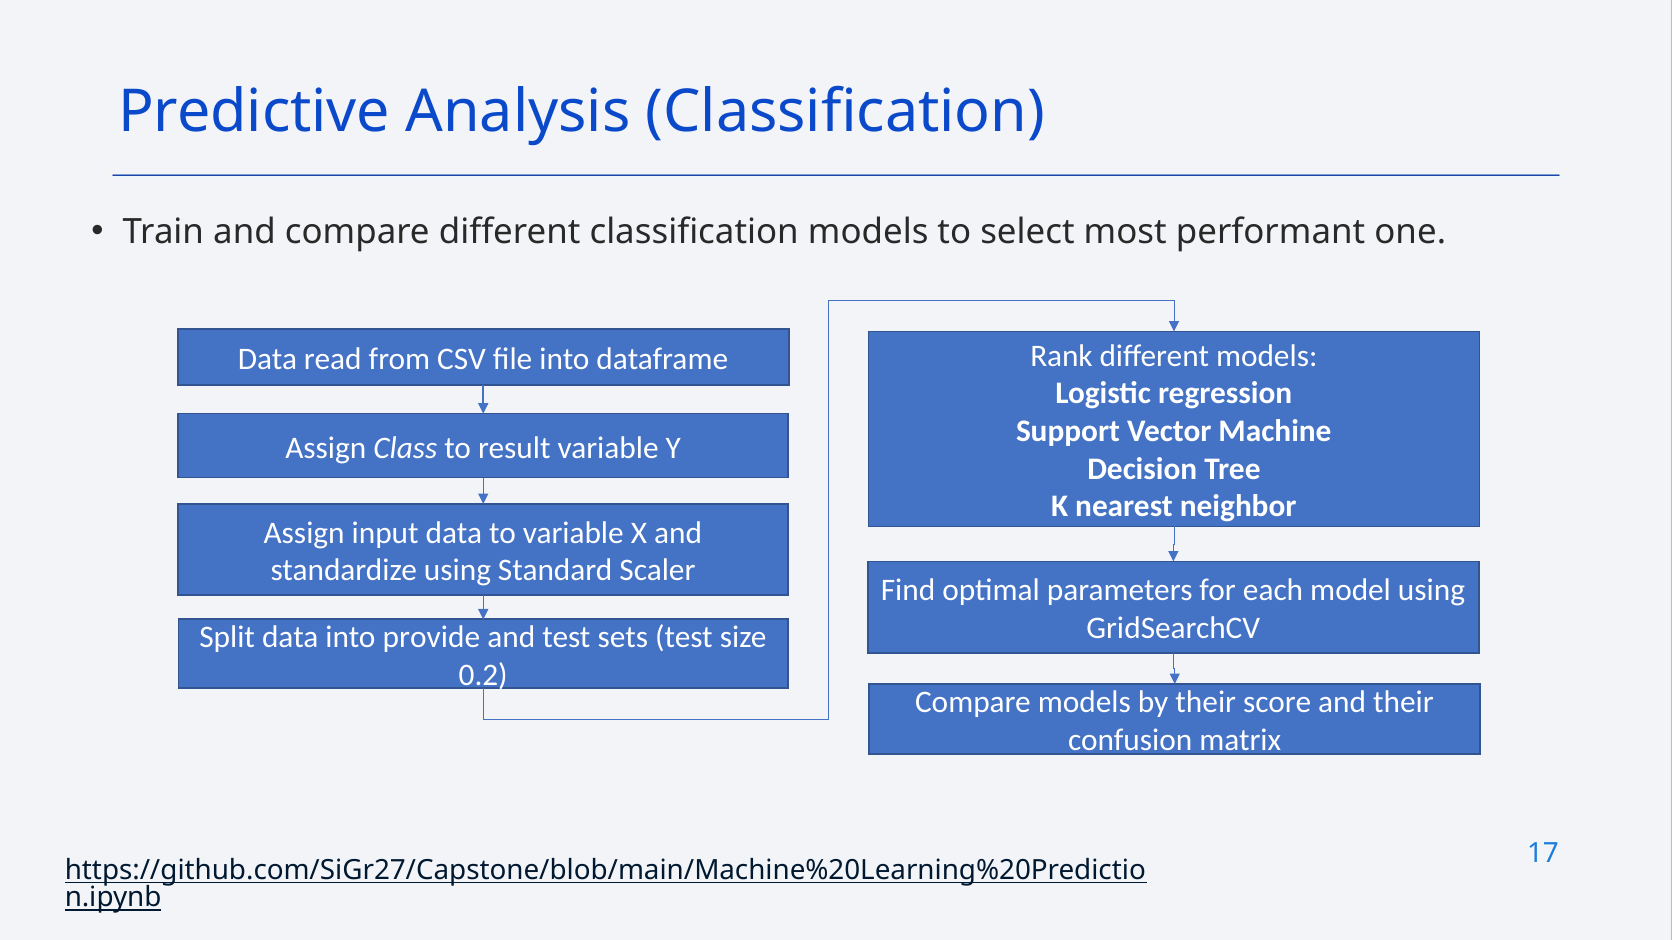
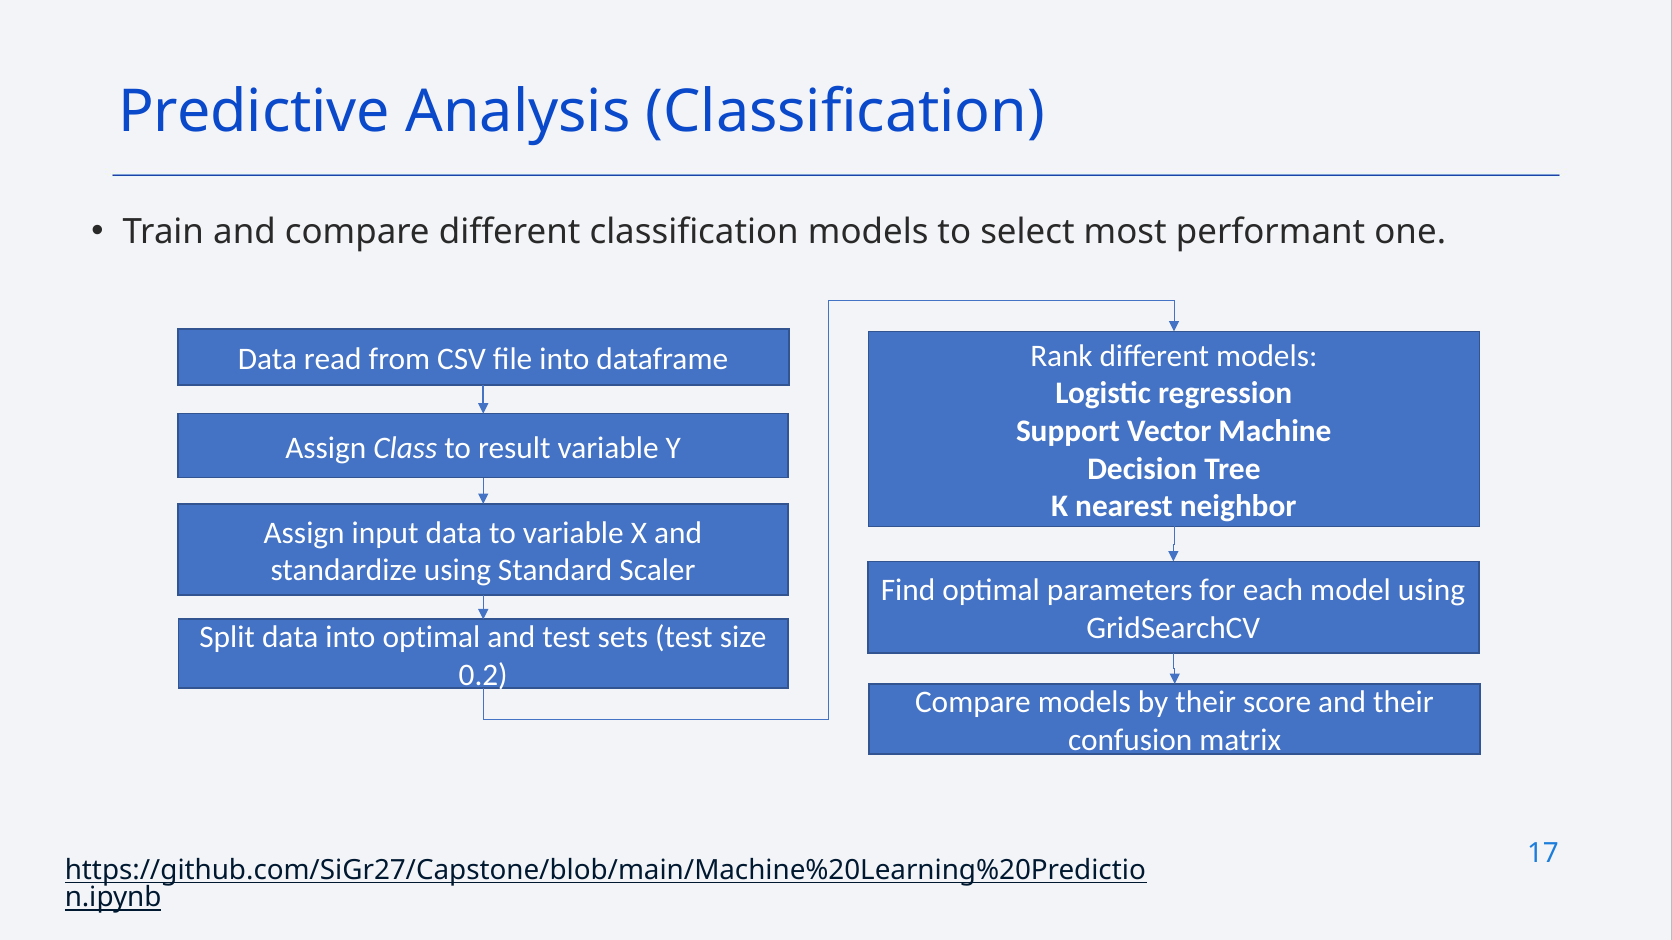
into provide: provide -> optimal (431, 637)
